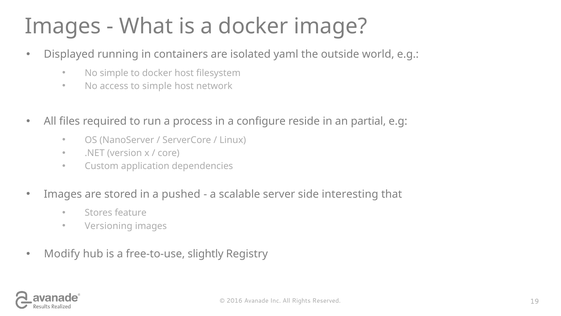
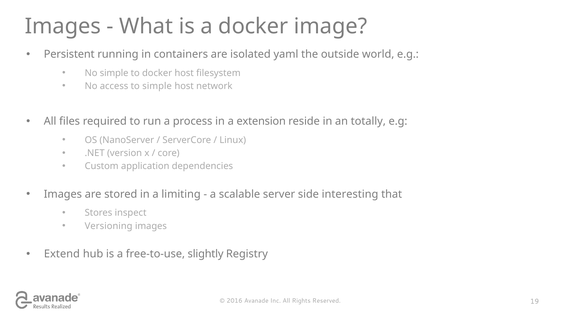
Displayed: Displayed -> Persistent (69, 54)
configure: configure -> extension (261, 121)
partial: partial -> totally (368, 121)
pushed: pushed -> limiting (181, 194)
feature: feature -> inspect (131, 213)
Modify: Modify -> Extend (62, 254)
